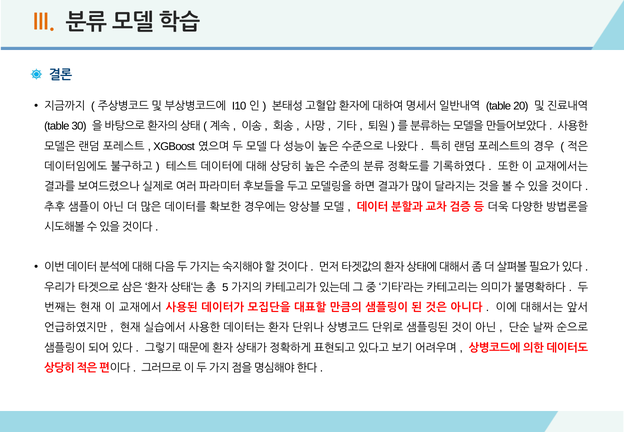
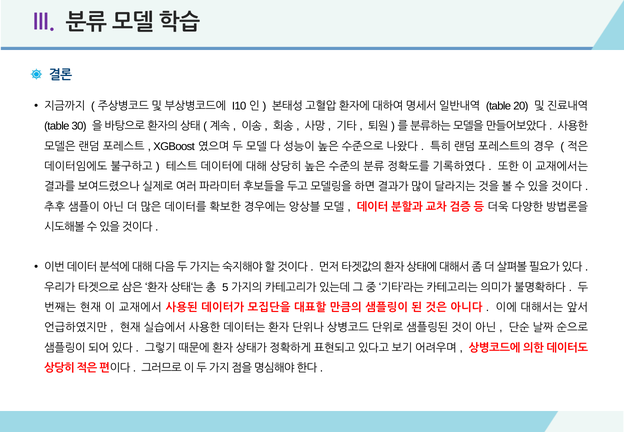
III colour: orange -> purple (44, 22)
